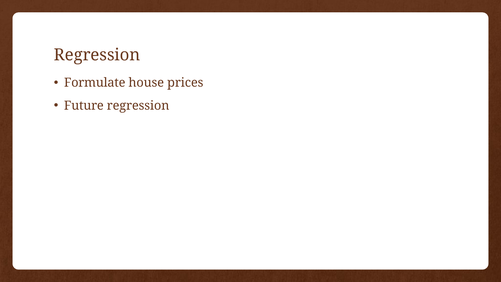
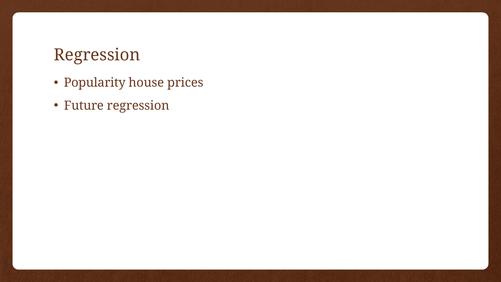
Formulate: Formulate -> Popularity (95, 83)
